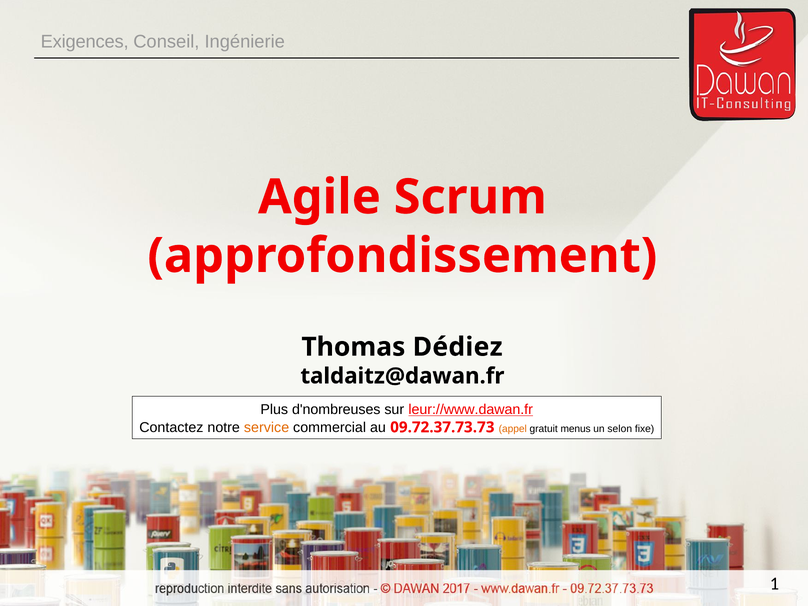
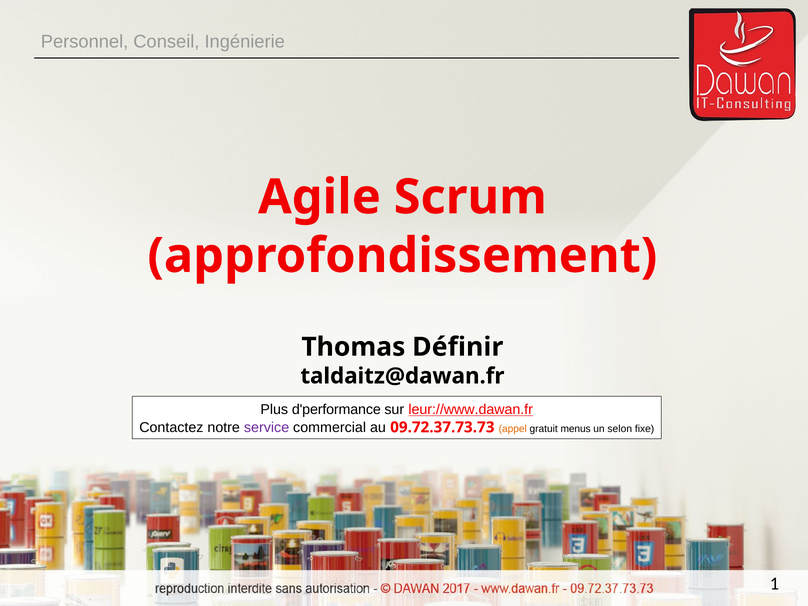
Exigences: Exigences -> Personnel (85, 42)
Dédiez: Dédiez -> Définir (458, 347)
d'nombreuses: d'nombreuses -> d'performance (336, 409)
service colour: orange -> purple (267, 428)
